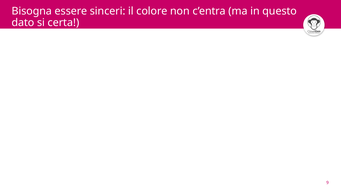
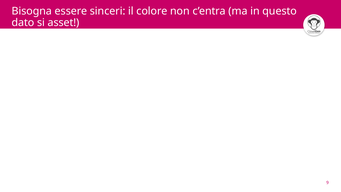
certa: certa -> asset (63, 23)
